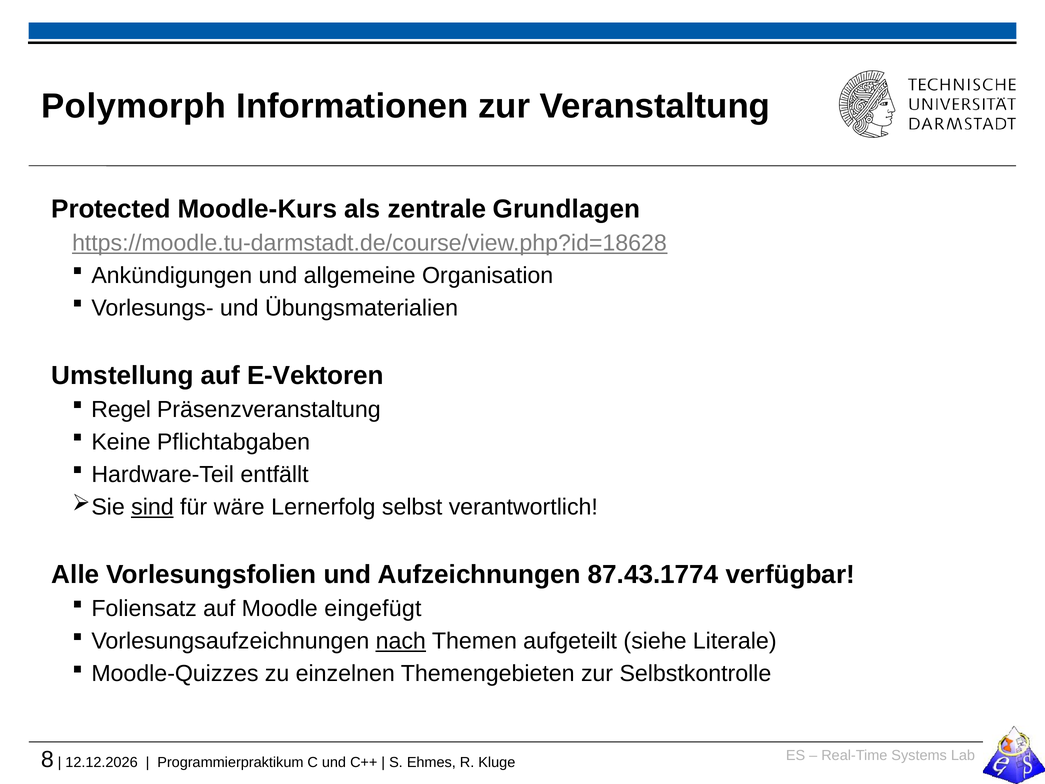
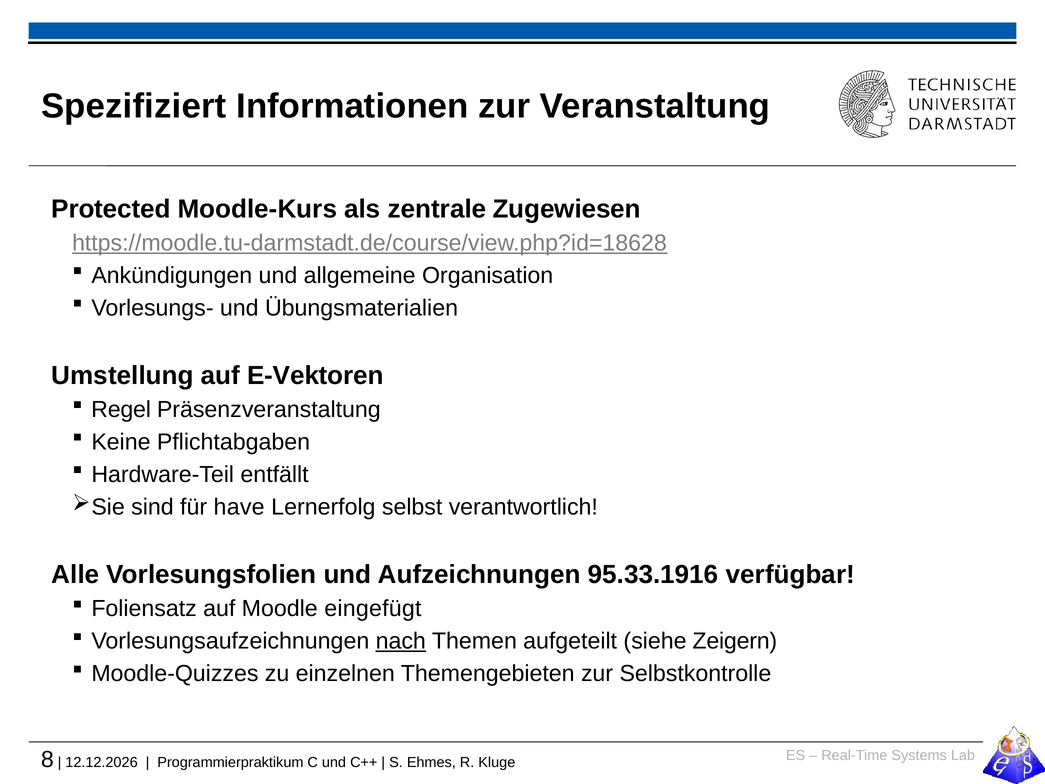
Polymorph: Polymorph -> Spezifiziert (134, 106)
Grundlagen: Grundlagen -> Zugewiesen (567, 209)
sind underline: present -> none (152, 507)
wäre: wäre -> have (239, 507)
87.43.1774: 87.43.1774 -> 95.33.1916 (653, 575)
Literale: Literale -> Zeigern (735, 641)
